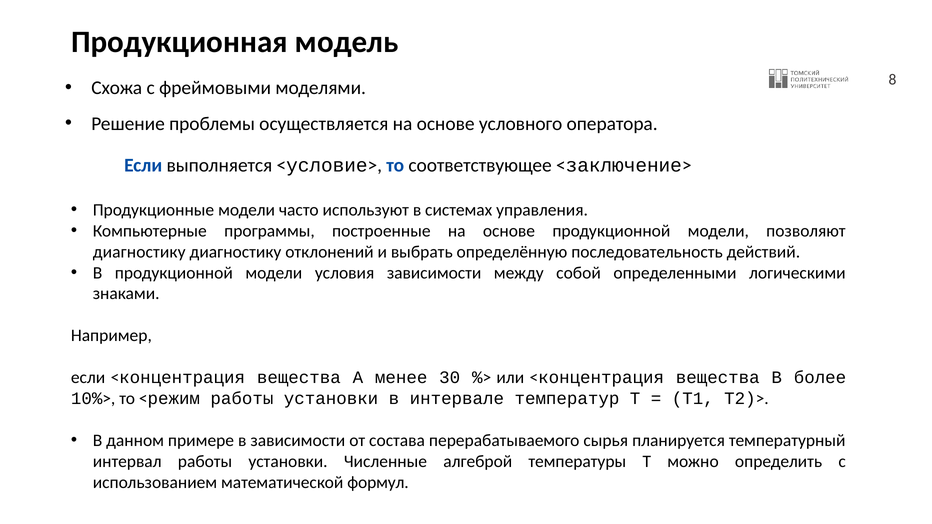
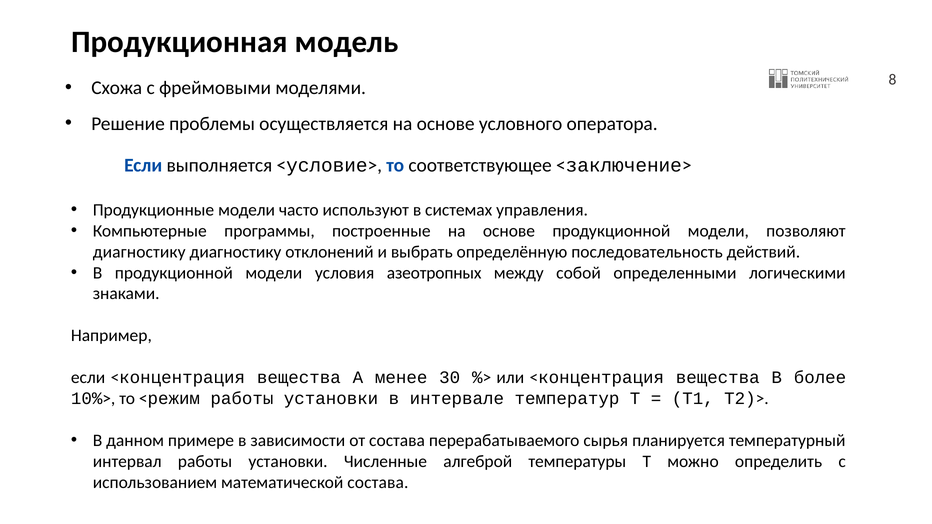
условия зависимости: зависимости -> азеотропных (434, 273)
математической формул: формул -> состава (378, 483)
